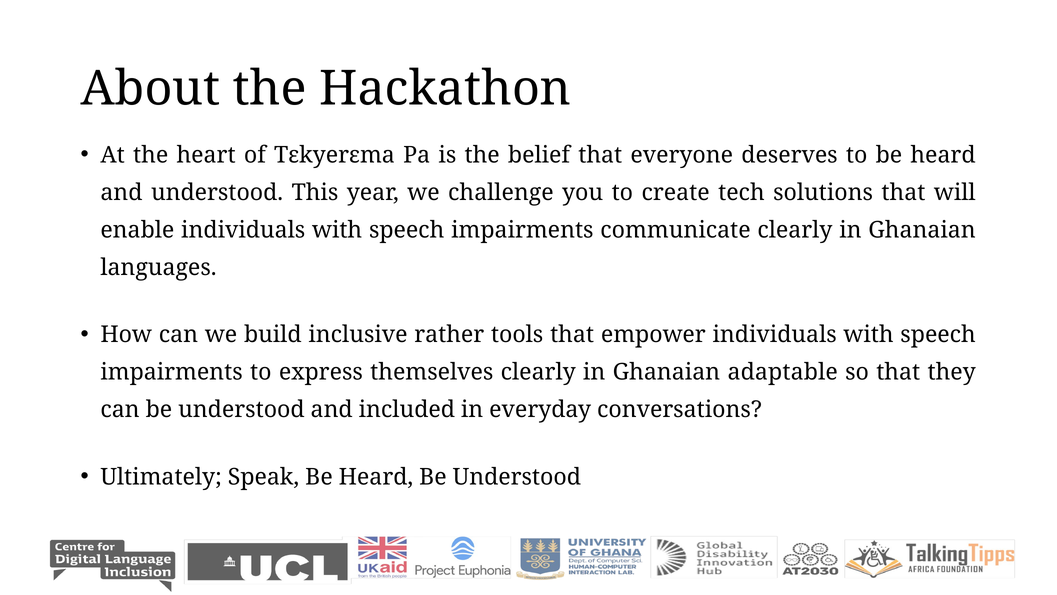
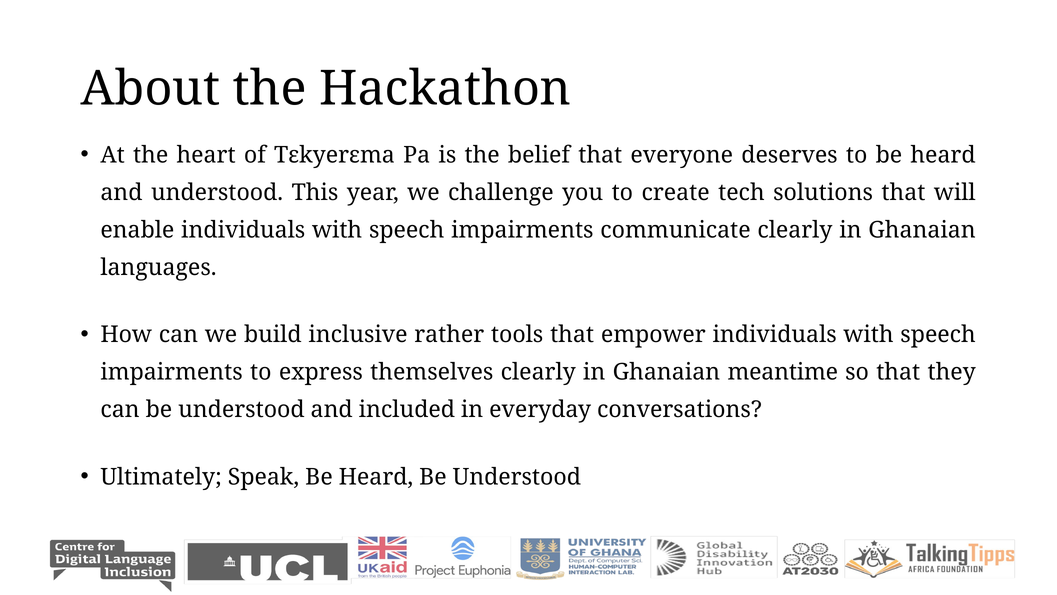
adaptable: adaptable -> meantime (783, 372)
